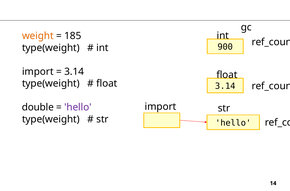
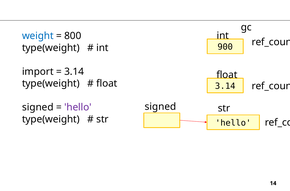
weight colour: orange -> blue (38, 36)
185: 185 -> 800 (73, 36)
import: import -> signed (160, 106)
double: double -> signed (38, 107)
